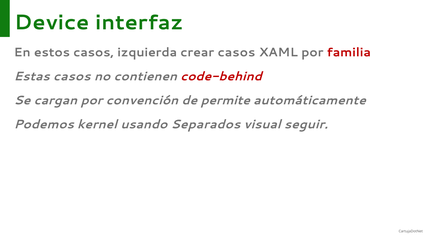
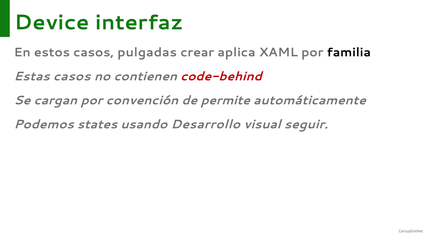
izquierda: izquierda -> pulgadas (147, 53)
crear casos: casos -> aplica (236, 53)
familia colour: red -> black (349, 53)
kernel: kernel -> states (97, 125)
Separados: Separados -> Desarrollo (206, 125)
